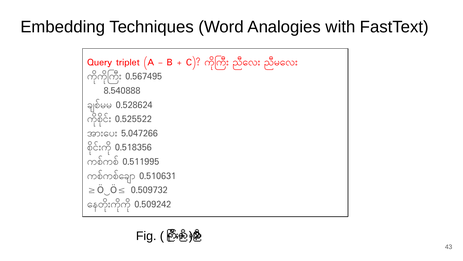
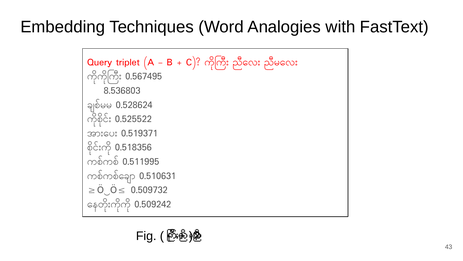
8.540888: 8.540888 -> 8.536803 (122, 90)
5.047266: 5.047266 -> 0.519371 (139, 133)
